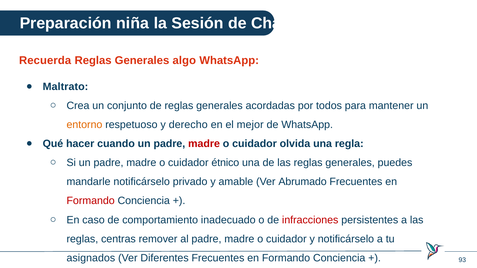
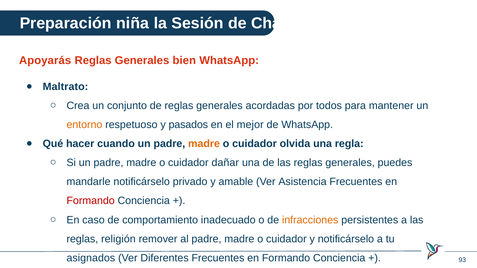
Recuerda: Recuerda -> Apoyarás (45, 61)
algo: algo -> bien (184, 61)
derecho: derecho -> pasados (188, 125)
madre colour: red -> orange (204, 144)
étnico: étnico -> dañar (225, 163)
Abrumado: Abrumado -> Asistencia (303, 182)
infracciones colour: red -> orange (310, 220)
centras: centras -> religión (118, 239)
